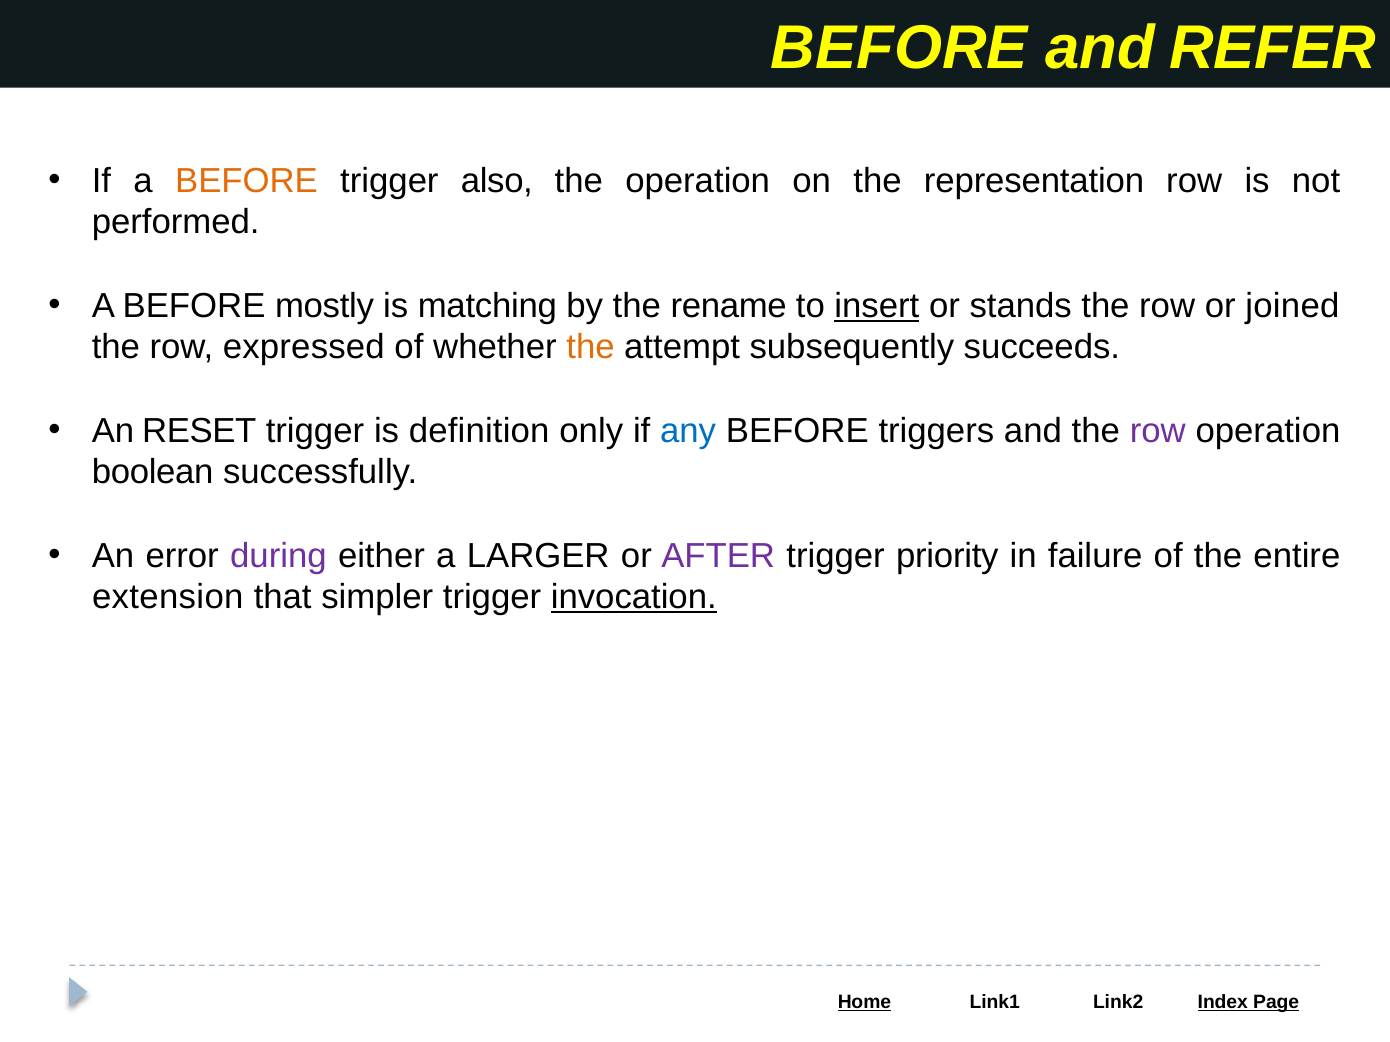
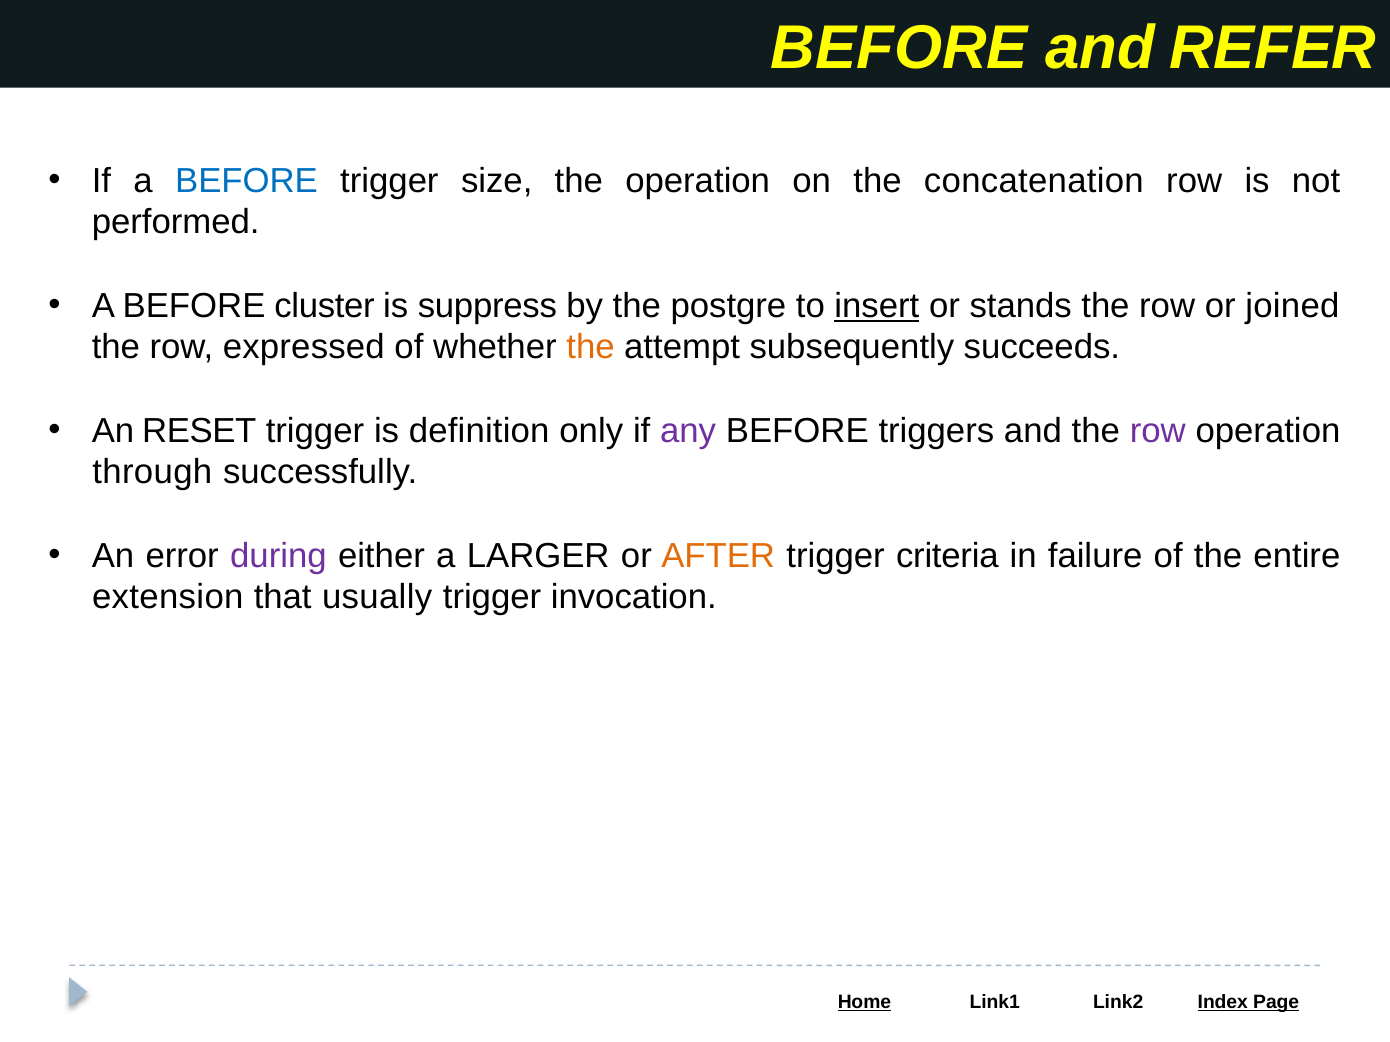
BEFORE colour: orange -> blue (246, 181)
also: also -> size (497, 181)
representation: representation -> concatenation (1034, 181)
mostly: mostly -> cluster (325, 306)
matching: matching -> suppress (487, 306)
rename: rename -> postgre (728, 306)
any colour: blue -> purple (688, 431)
boolean: boolean -> through (152, 473)
AFTER colour: purple -> orange (718, 556)
priority: priority -> criteria (947, 556)
simpler: simpler -> usually (377, 598)
invocation underline: present -> none (634, 598)
